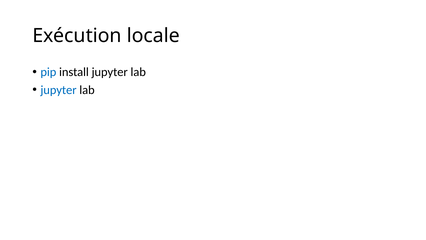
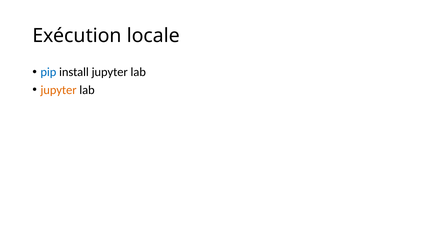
jupyter colour: blue -> orange (59, 90)
